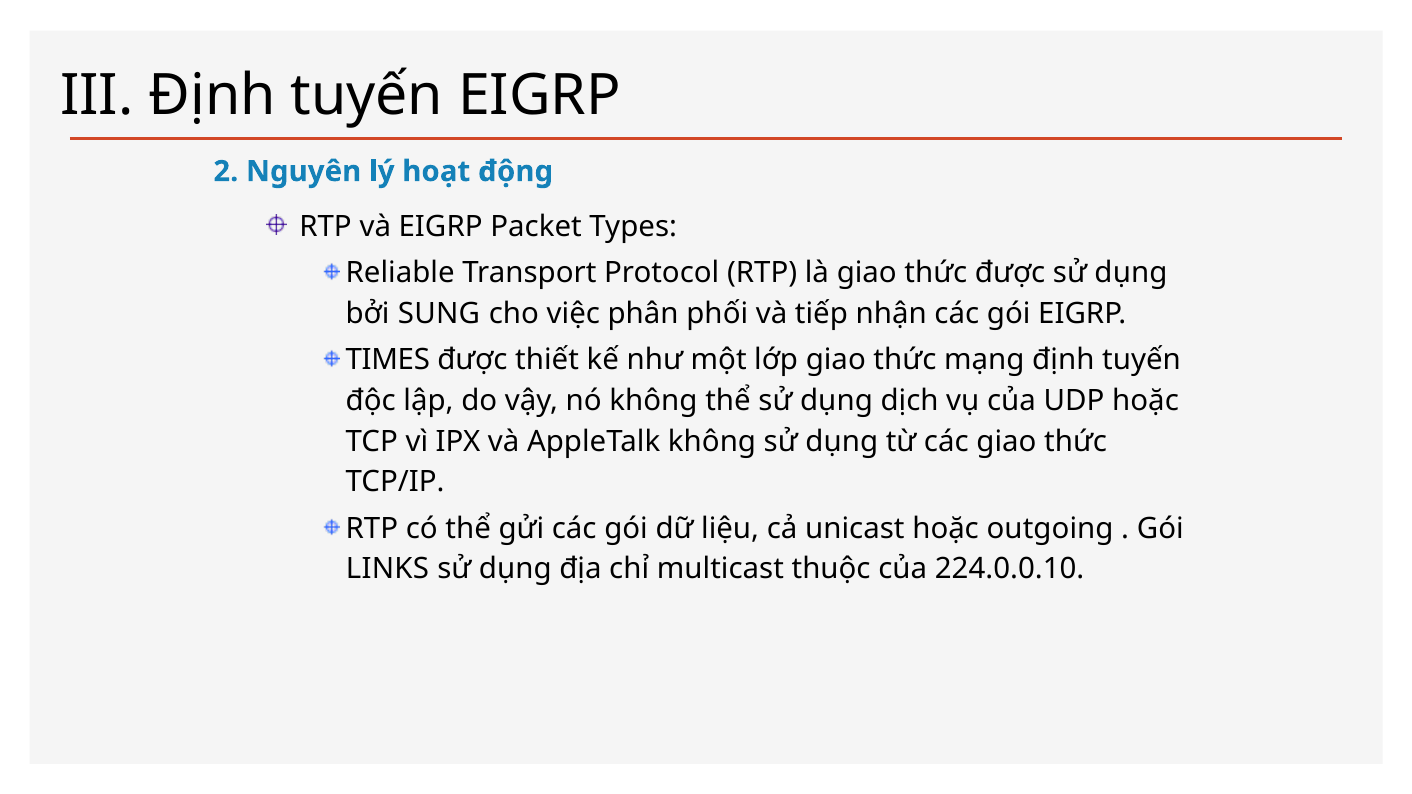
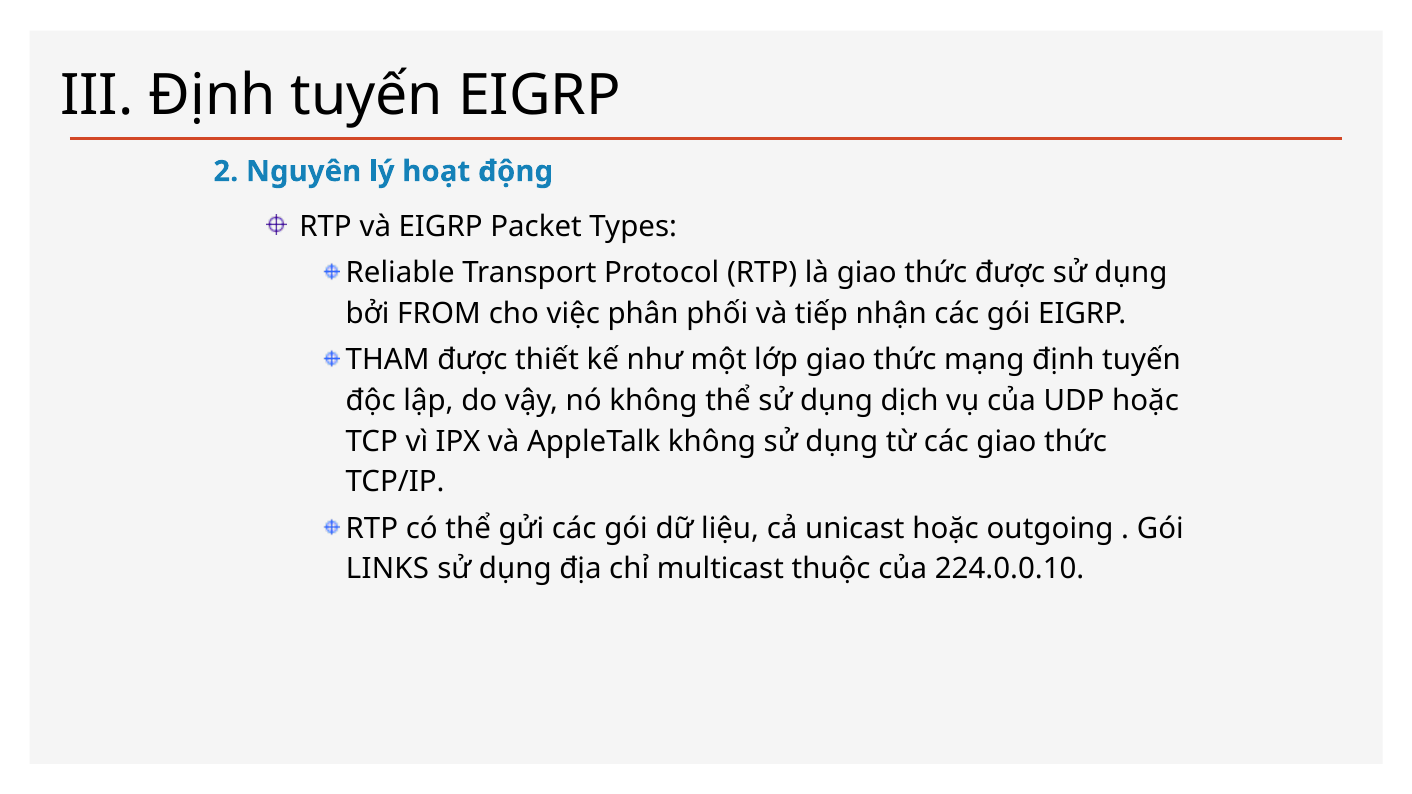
SUNG: SUNG -> FROM (439, 314)
TIMES: TIMES -> THAM (388, 360)
